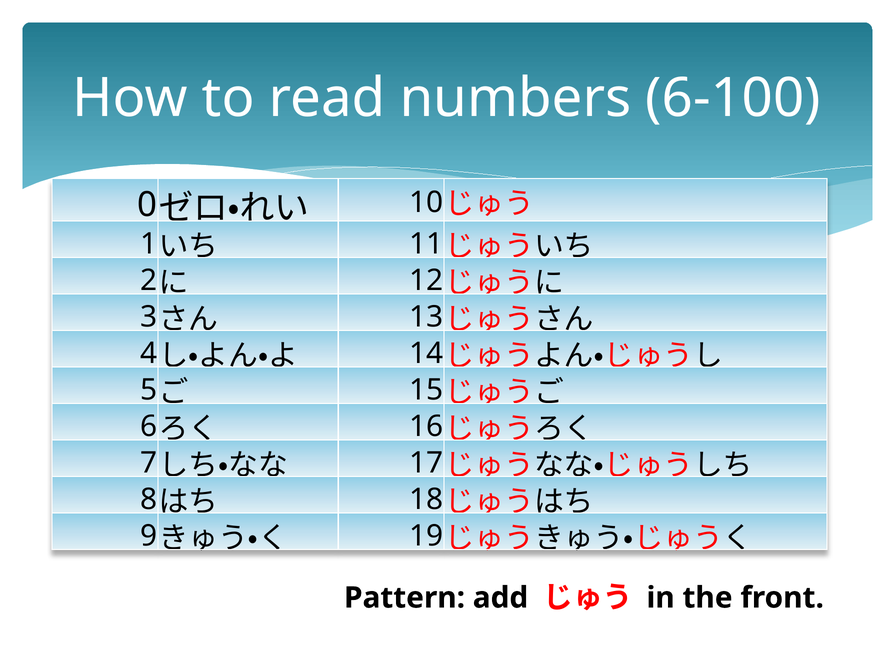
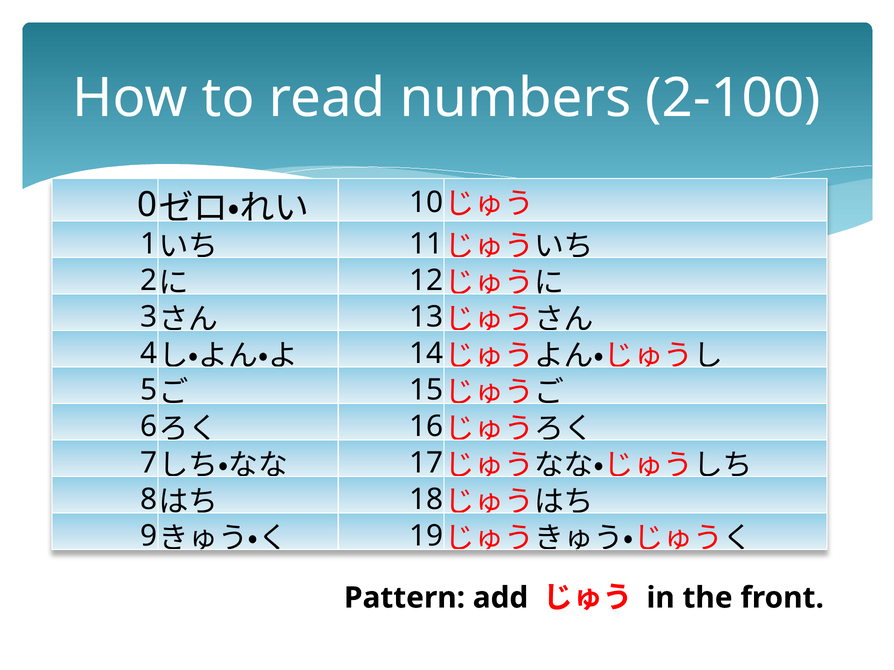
6-100: 6-100 -> 2-100 (733, 98)
